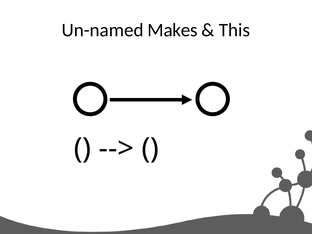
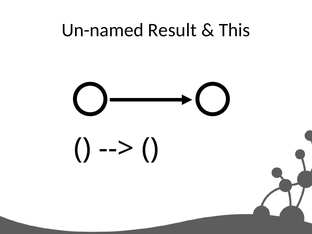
Makes: Makes -> Result (172, 30)
